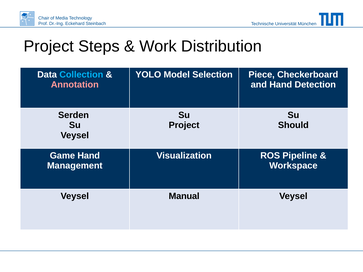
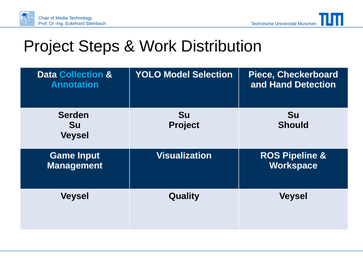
Annotation colour: pink -> light blue (75, 85)
Game Hand: Hand -> Input (89, 156)
Manual: Manual -> Quality (184, 196)
